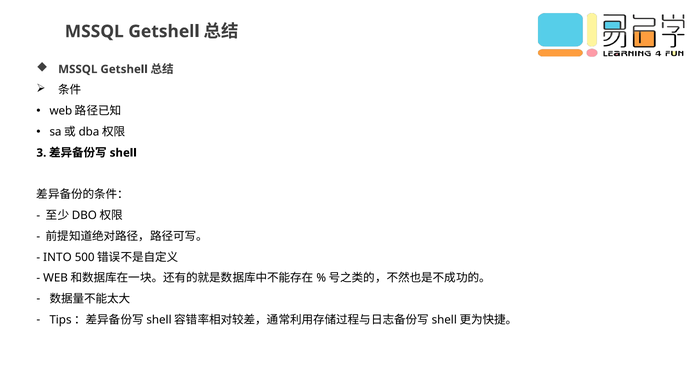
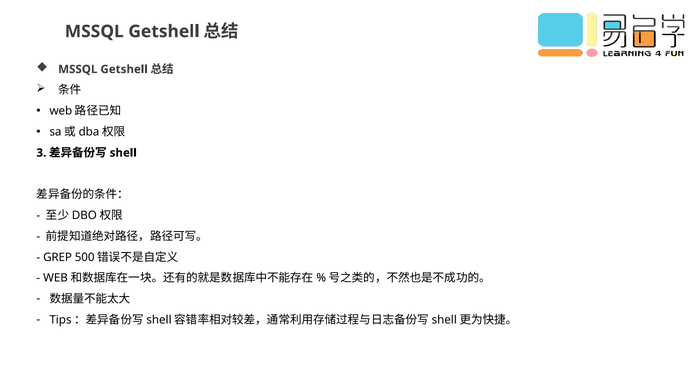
INTO: INTO -> GREP (58, 257)
